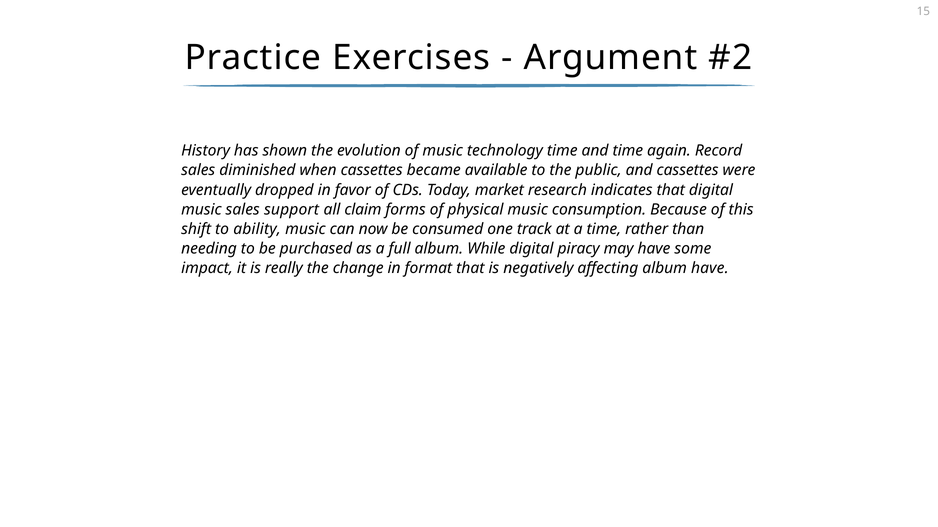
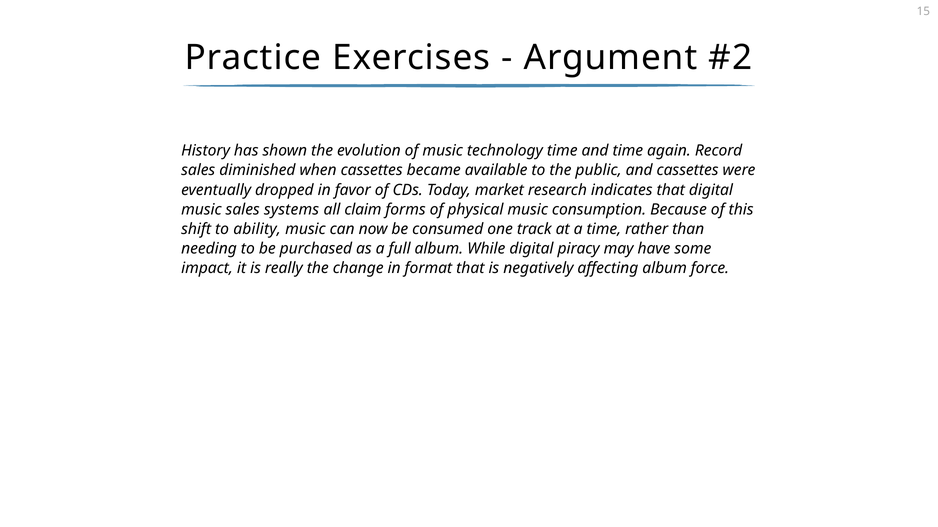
support: support -> systems (292, 210)
album have: have -> force (710, 268)
